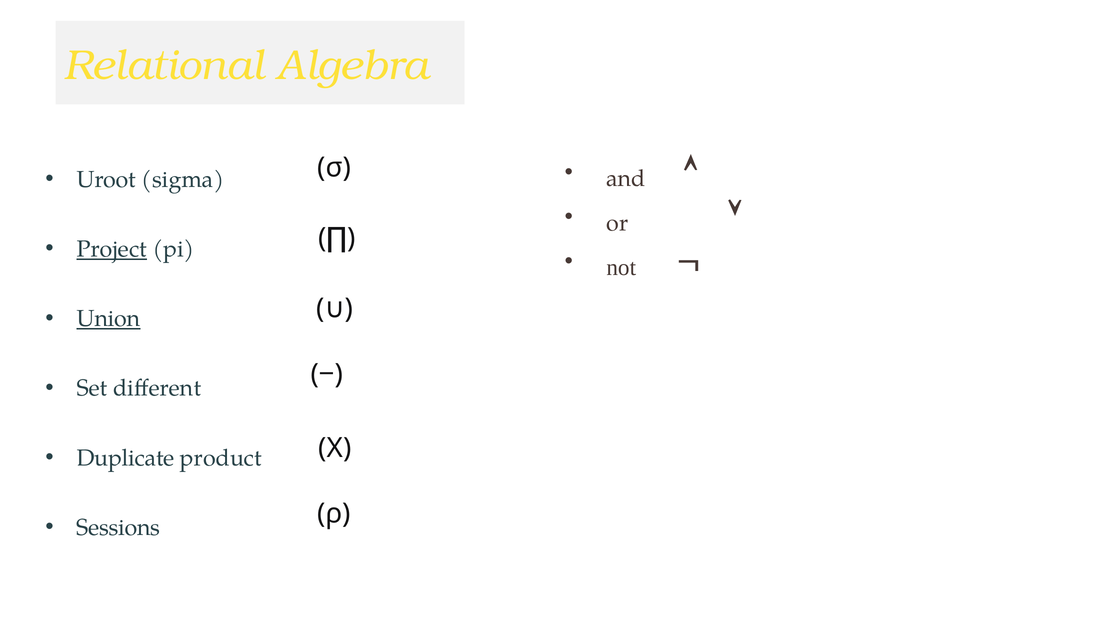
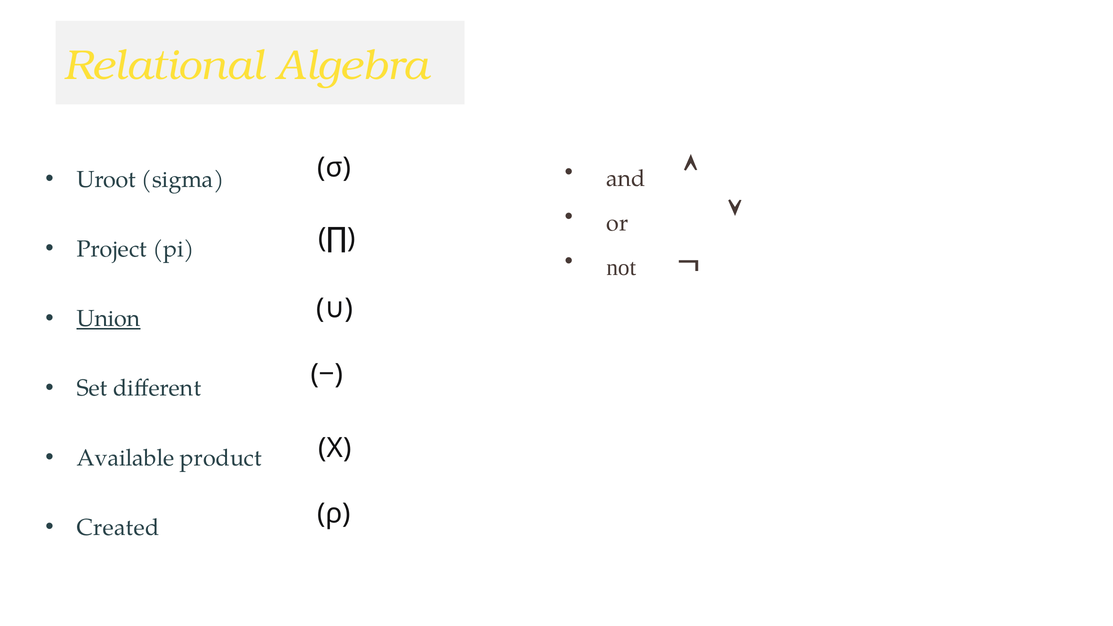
Project underline: present -> none (112, 249)
Duplicate: Duplicate -> Available (125, 458)
Sessions: Sessions -> Created (118, 527)
